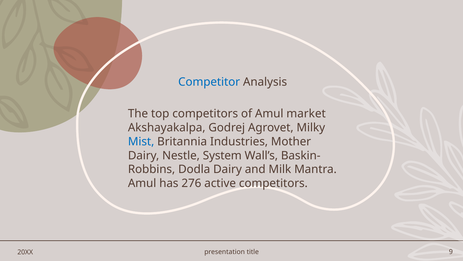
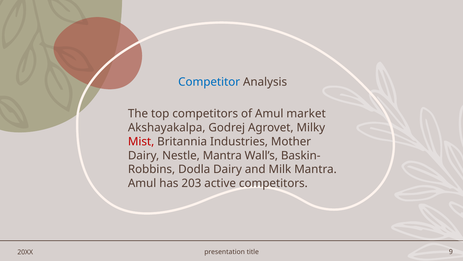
Mist colour: blue -> red (141, 141)
Nestle System: System -> Mantra (222, 155)
276: 276 -> 203 (191, 183)
